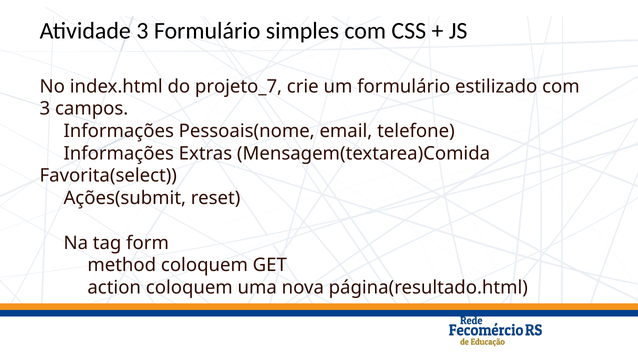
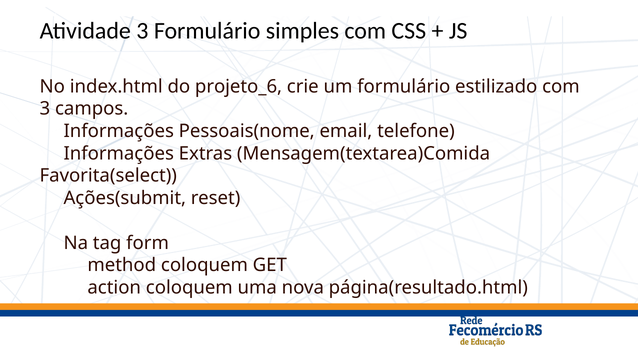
projeto_7: projeto_7 -> projeto_6 (239, 86)
